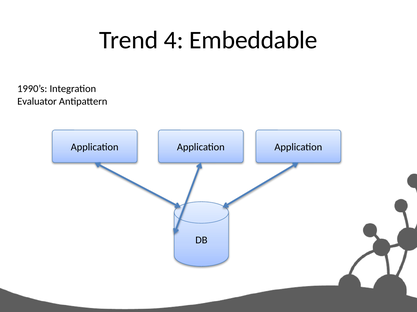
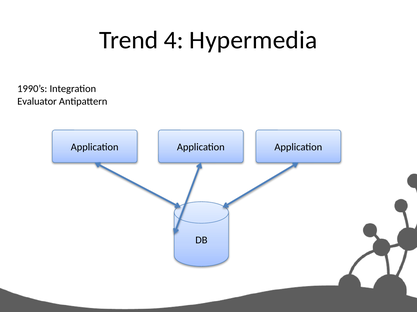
Embeddable: Embeddable -> Hypermedia (253, 40)
